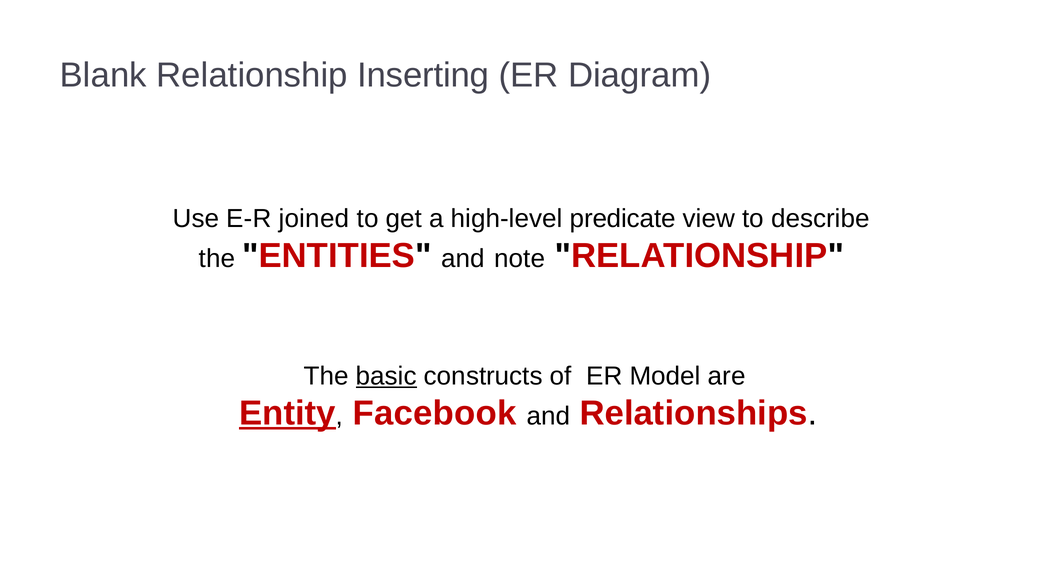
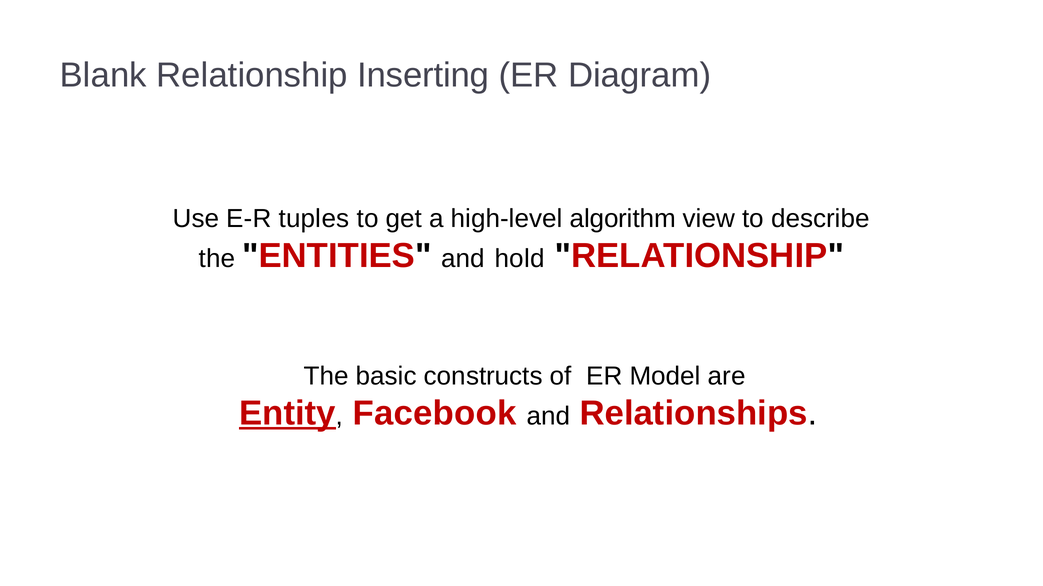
joined: joined -> tuples (314, 219)
predicate: predicate -> algorithm (623, 219)
note: note -> hold (520, 259)
basic underline: present -> none (386, 377)
